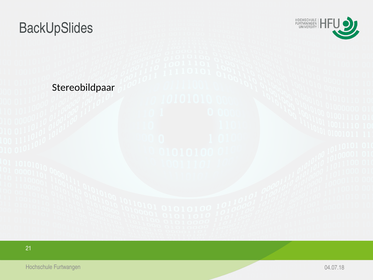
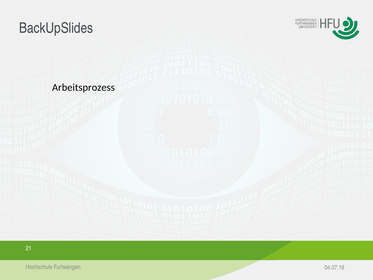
Stereobildpaar: Stereobildpaar -> Arbeitsprozess (83, 87)
